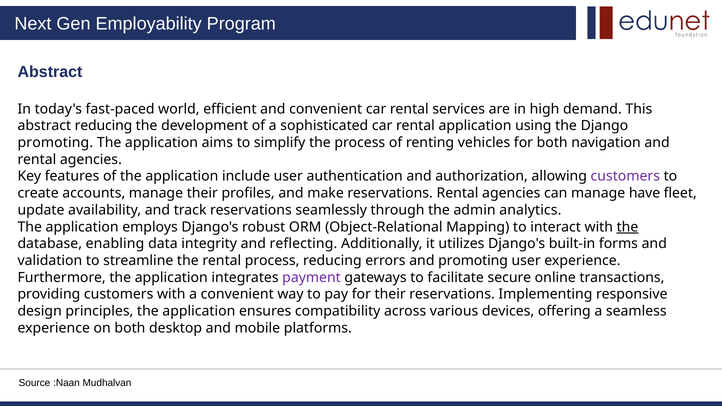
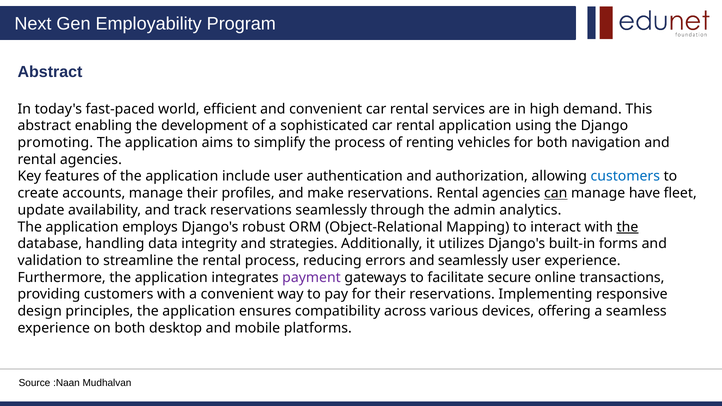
abstract reducing: reducing -> enabling (103, 126)
customers colour: purple -> blue (625, 176)
can underline: none -> present (556, 193)
enabling: enabling -> handling (115, 244)
reflecting: reflecting -> strategies (304, 244)
and promoting: promoting -> seamlessly (473, 261)
